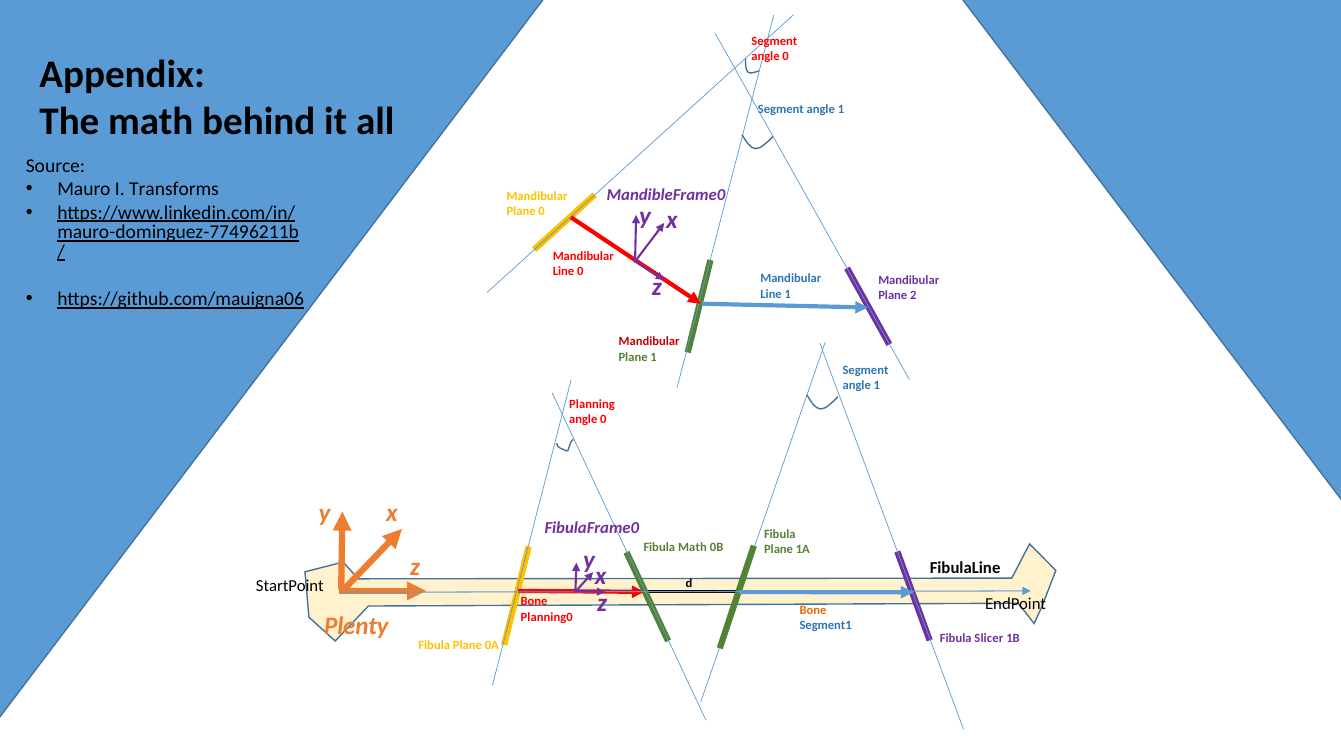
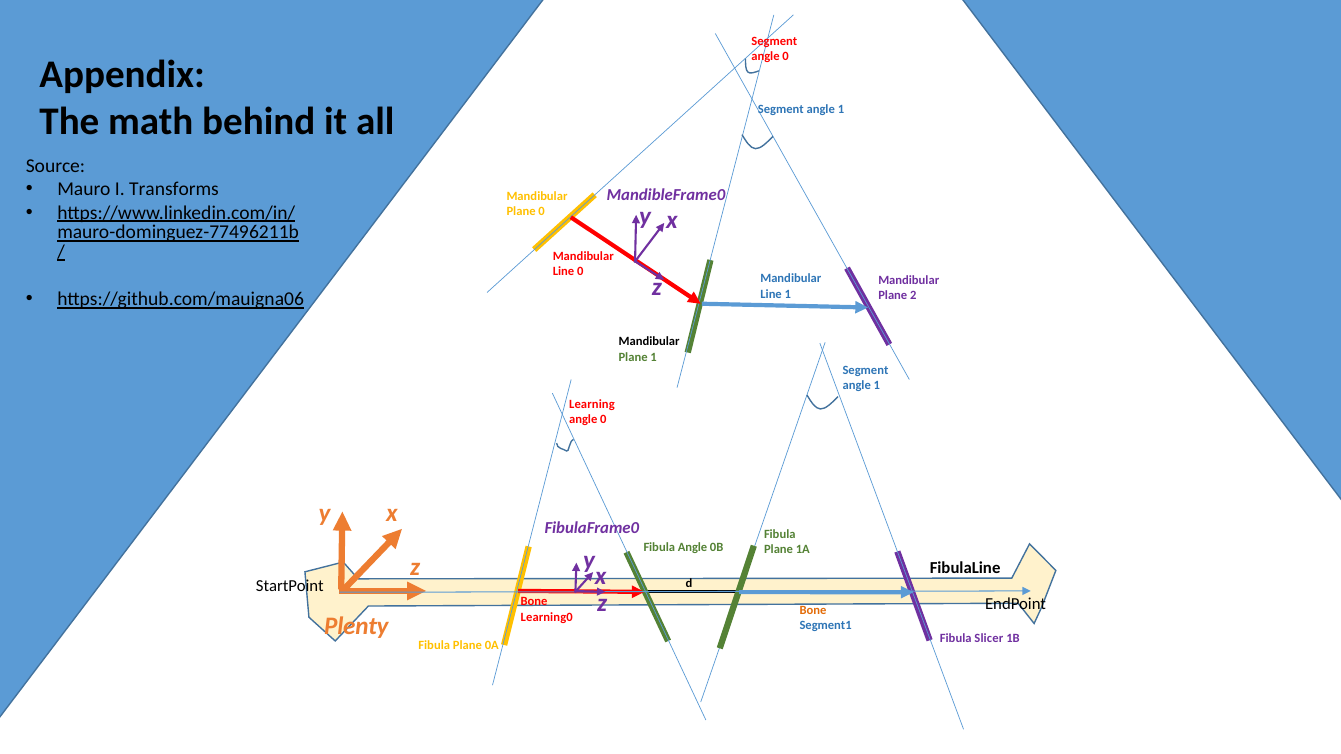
Mandibular colour: red -> black (649, 342)
Planning: Planning -> Learning (592, 404)
Fibula Math: Math -> Angle (693, 547)
Planning0: Planning0 -> Learning0 (547, 617)
